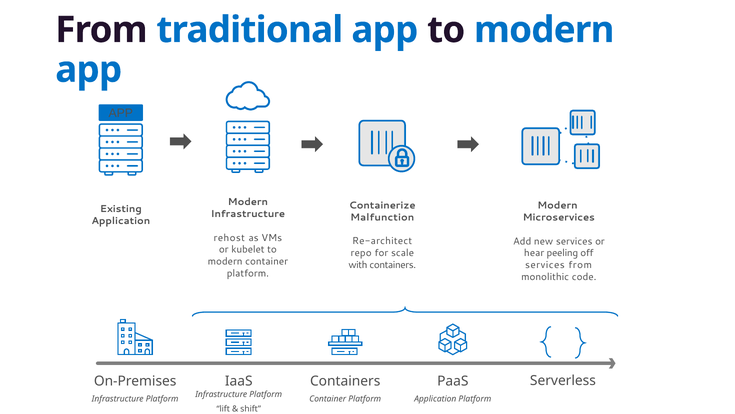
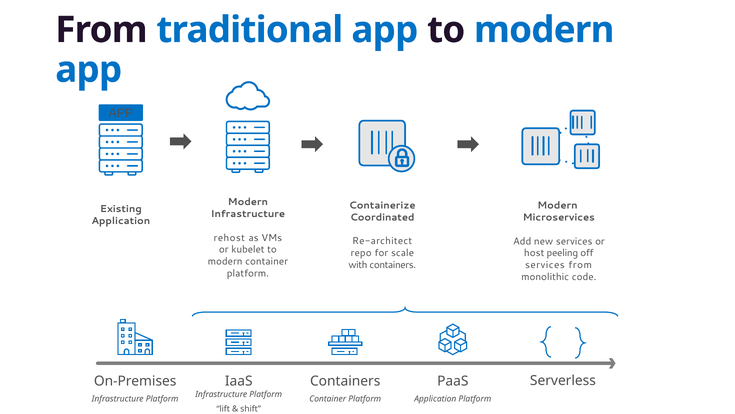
Malfunction: Malfunction -> Coordinated (382, 217)
hear: hear -> host (534, 253)
